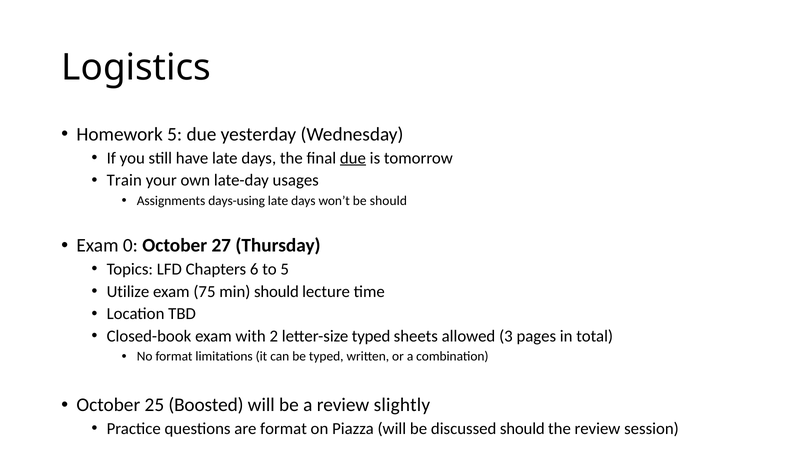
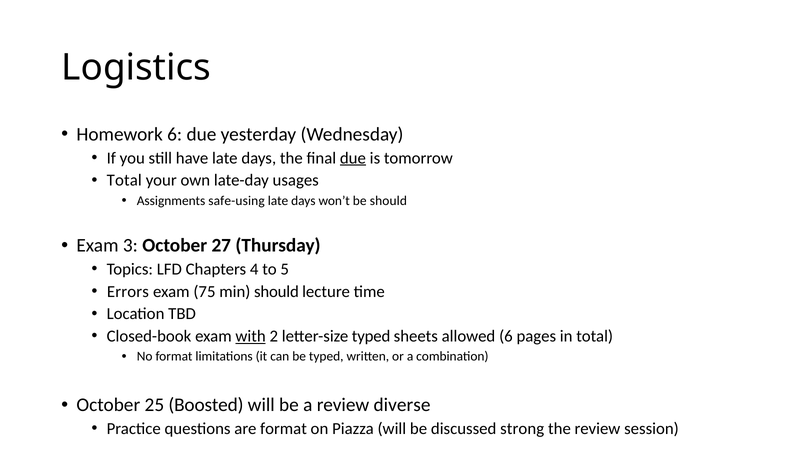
Homework 5: 5 -> 6 (175, 134)
Train: Train -> Total (124, 180)
days-using: days-using -> safe-using (236, 201)
0: 0 -> 3 (130, 245)
6: 6 -> 4 (254, 269)
Utilize: Utilize -> Errors (128, 291)
with underline: none -> present (251, 336)
allowed 3: 3 -> 6 (506, 336)
slightly: slightly -> diverse (402, 405)
discussed should: should -> strong (522, 428)
